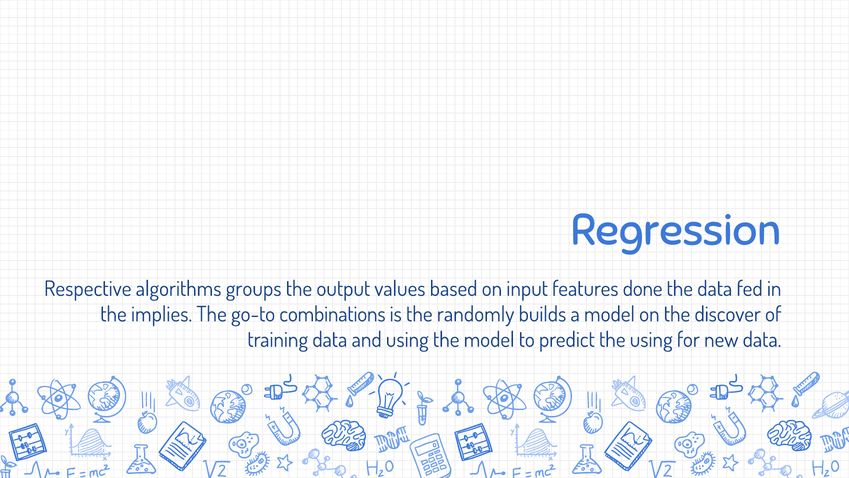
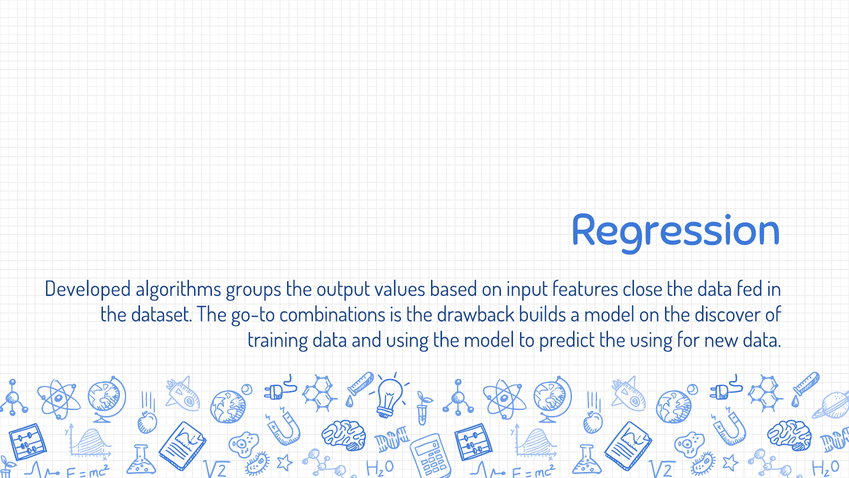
Respective: Respective -> Developed (88, 289)
done: done -> close (643, 289)
implies: implies -> dataset (162, 314)
randomly: randomly -> drawback (476, 314)
